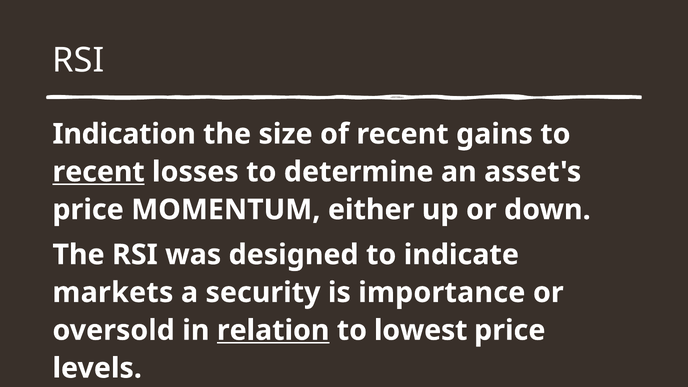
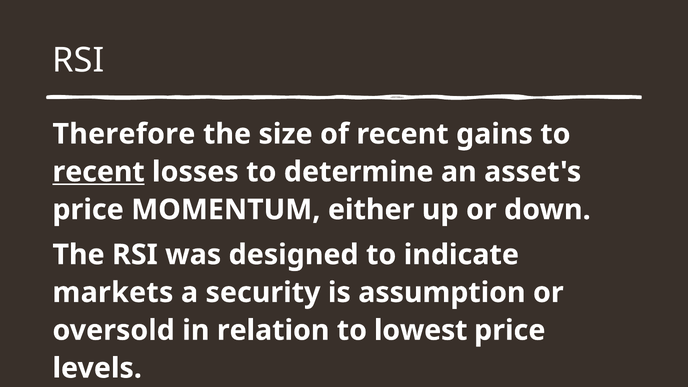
Indication: Indication -> Therefore (124, 134)
importance: importance -> assumption (442, 293)
relation underline: present -> none (273, 330)
